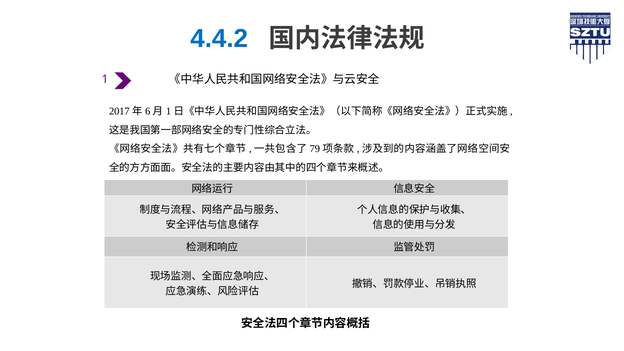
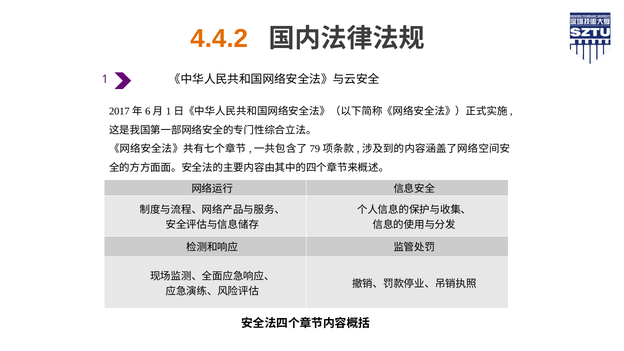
4.4.2 colour: blue -> orange (219, 39)
